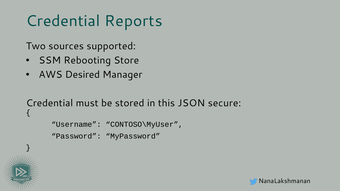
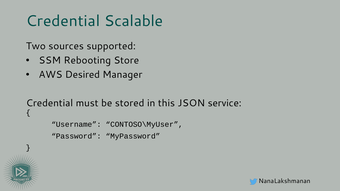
Reports: Reports -> Scalable (134, 21)
secure: secure -> service (225, 103)
